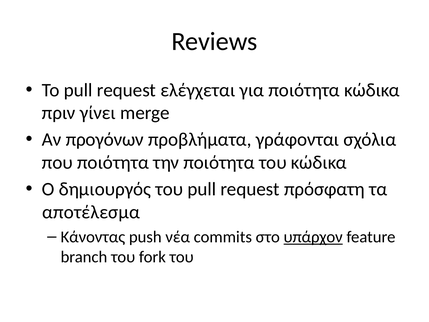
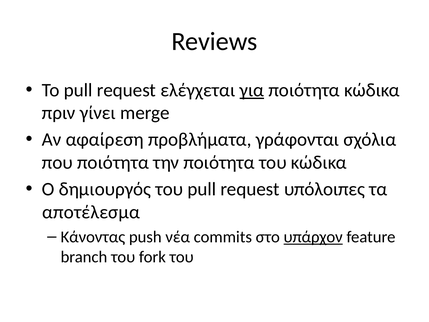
για underline: none -> present (252, 90)
προγόνων: προγόνων -> αφαίρεση (105, 140)
πρόσφατη: πρόσφατη -> υπόλοιπες (324, 189)
